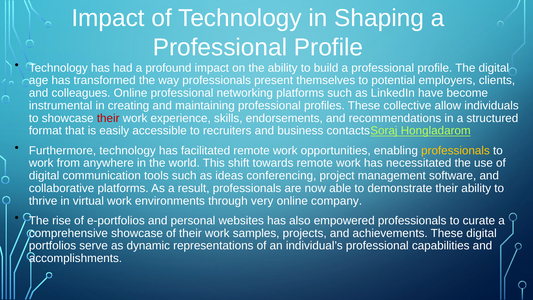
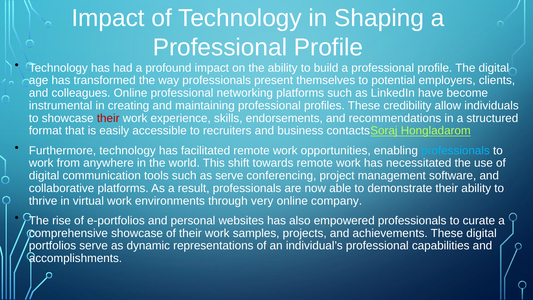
collective: collective -> credibility (407, 106)
professionals colour: yellow -> light blue (455, 150)
as ideas: ideas -> serve (229, 176)
